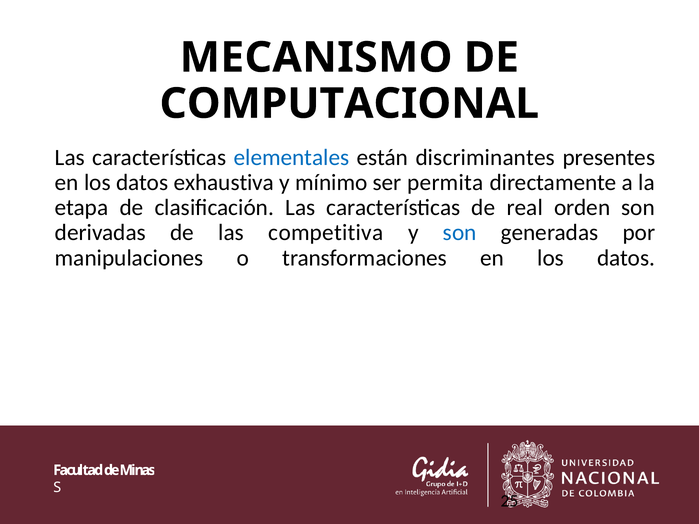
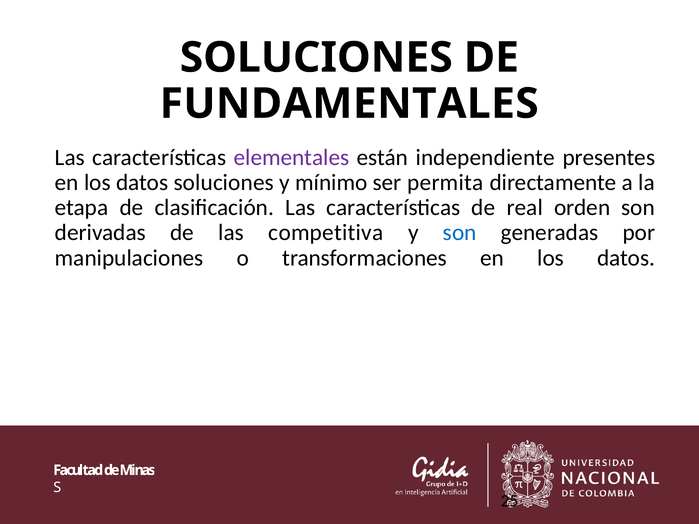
MECANISMO: MECANISMO -> SOLUCIONES (316, 58)
COMPUTACIONAL: COMPUTACIONAL -> FUNDAMENTALES (349, 104)
elementales colour: blue -> purple (291, 157)
discriminantes: discriminantes -> independiente (485, 157)
datos exhaustiva: exhaustiva -> soluciones (224, 183)
